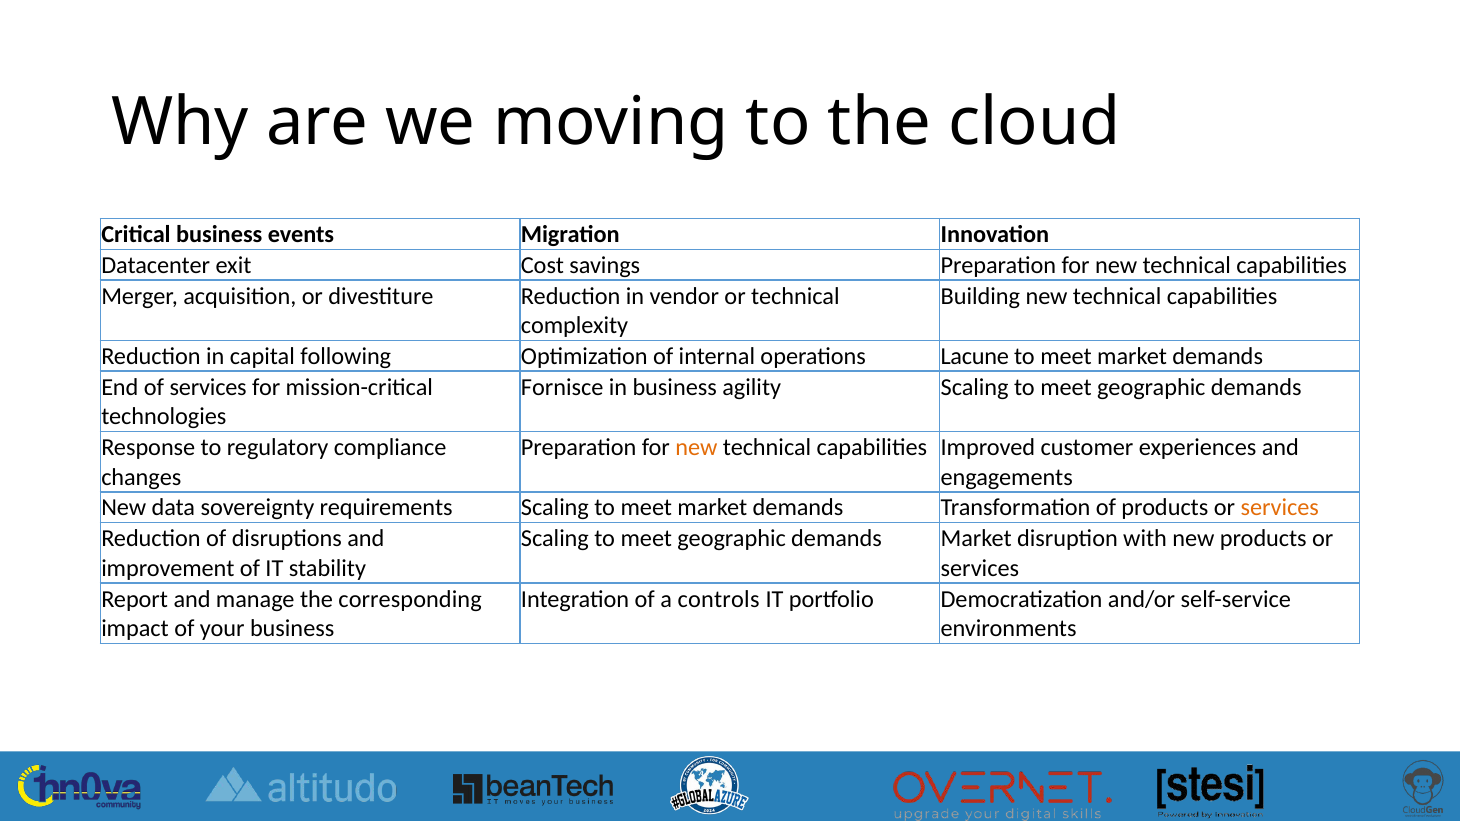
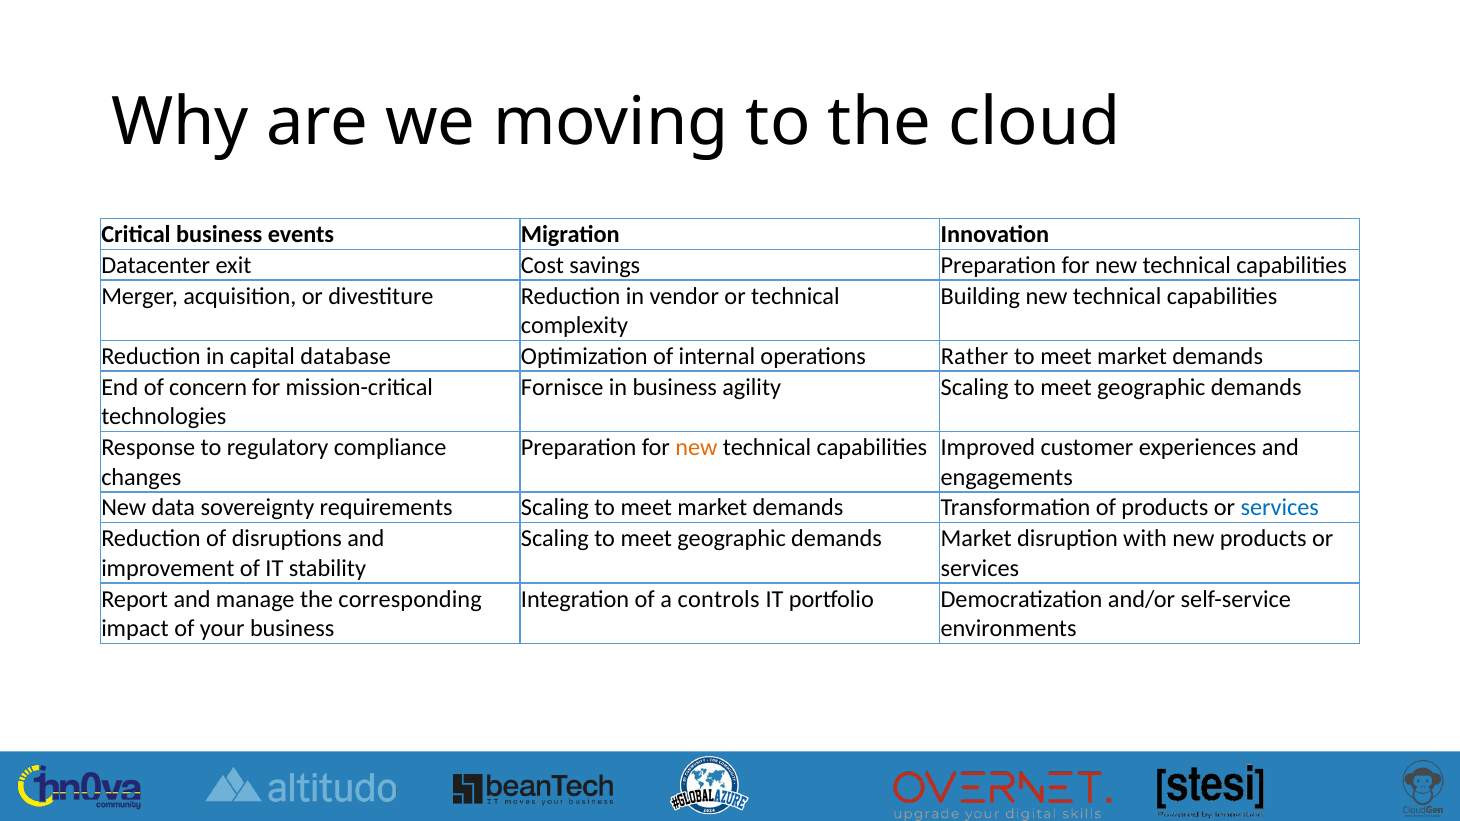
following: following -> database (346, 357)
Lacune: Lacune -> Rather (975, 357)
of services: services -> concern (208, 387)
services colour: orange -> blue (1280, 508)
